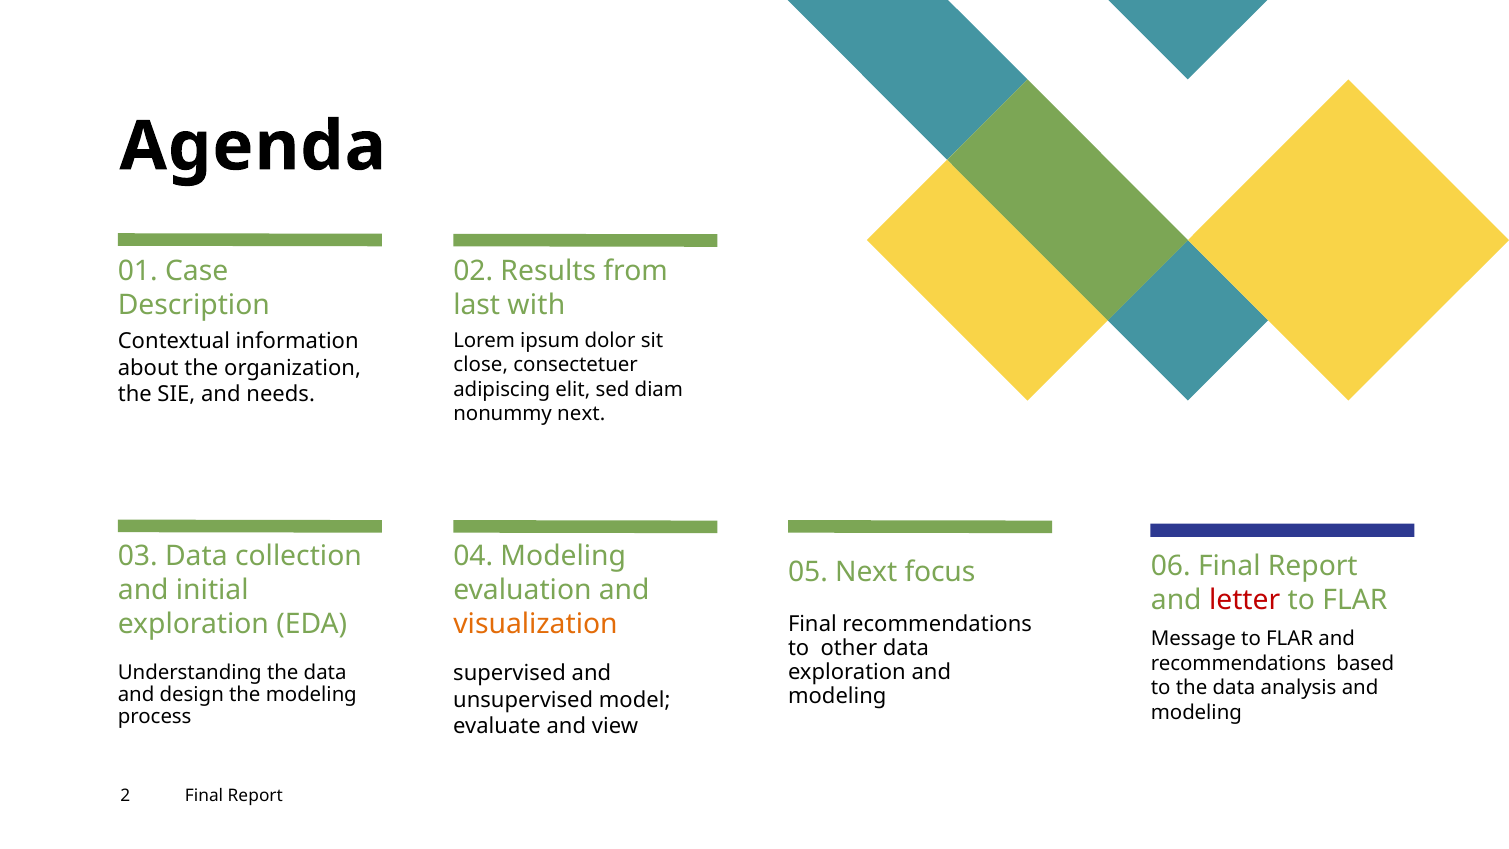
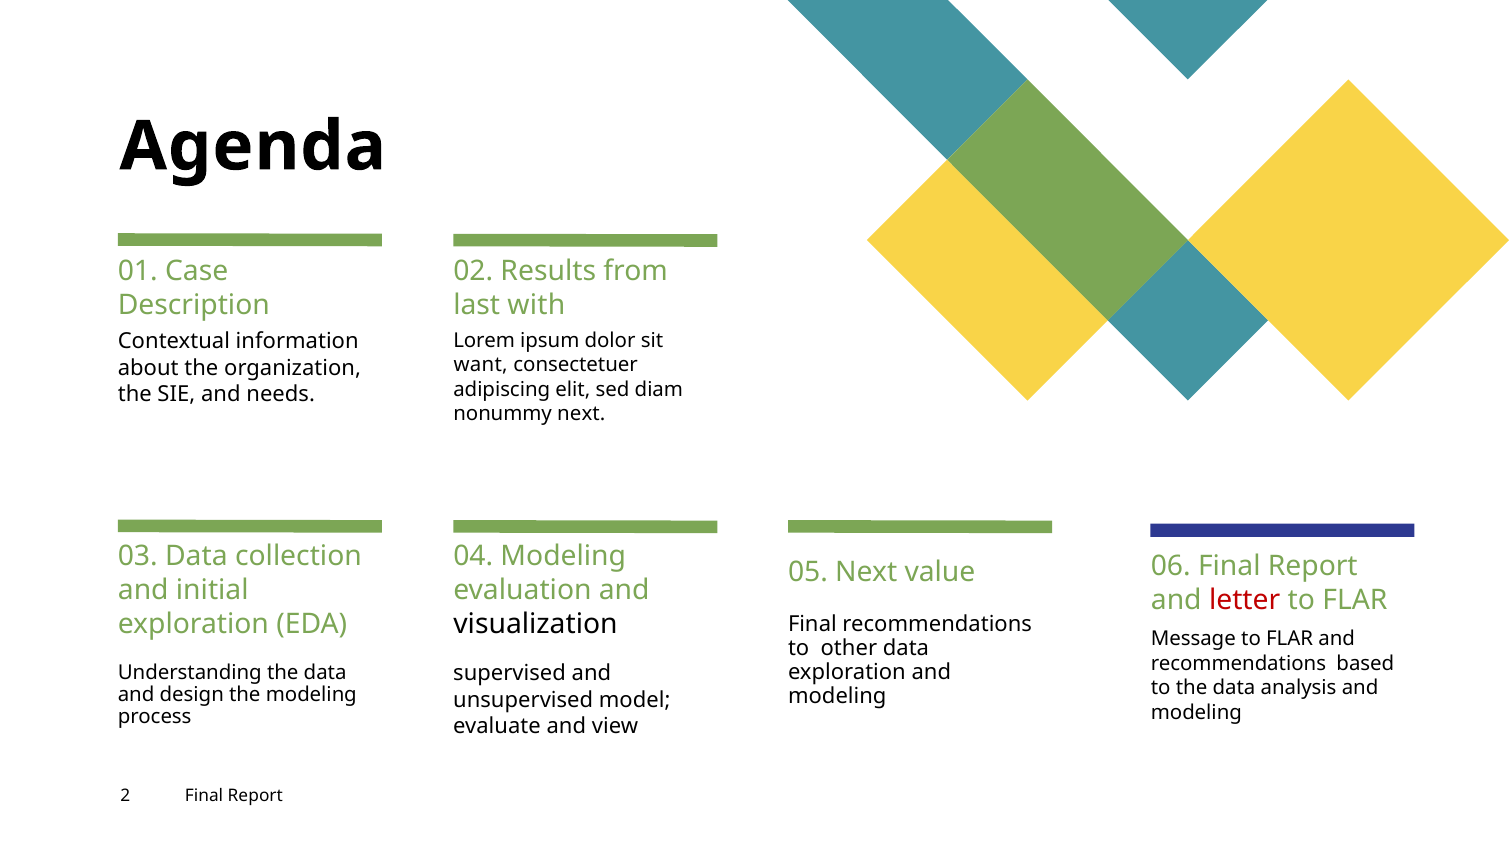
close: close -> want (481, 365)
focus: focus -> value (940, 572)
visualization colour: orange -> black (536, 624)
